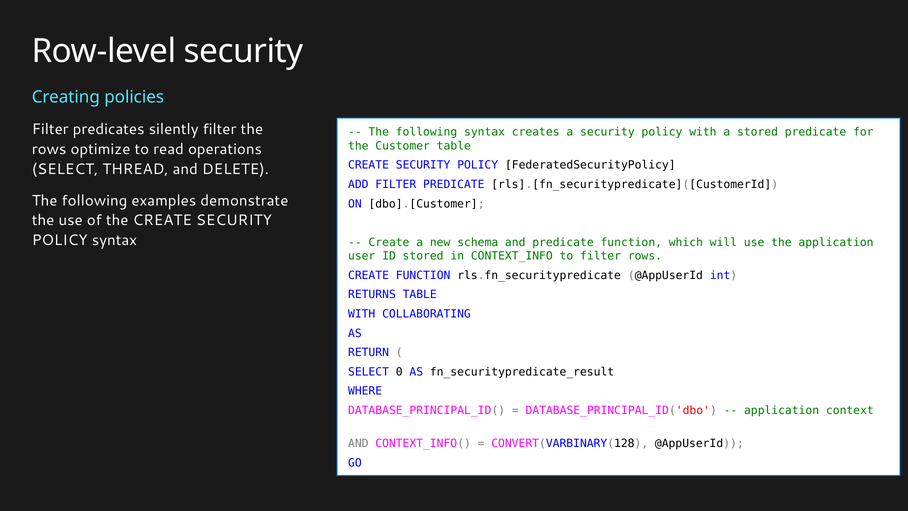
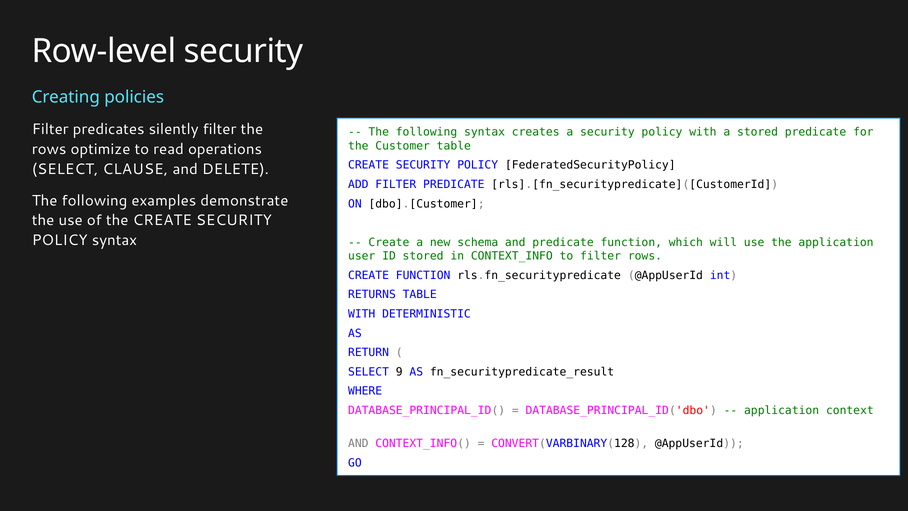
THREAD: THREAD -> CLAUSE (135, 169)
COLLABORATING: COLLABORATING -> DETERMINISTIC (426, 314)
0: 0 -> 9 (399, 372)
